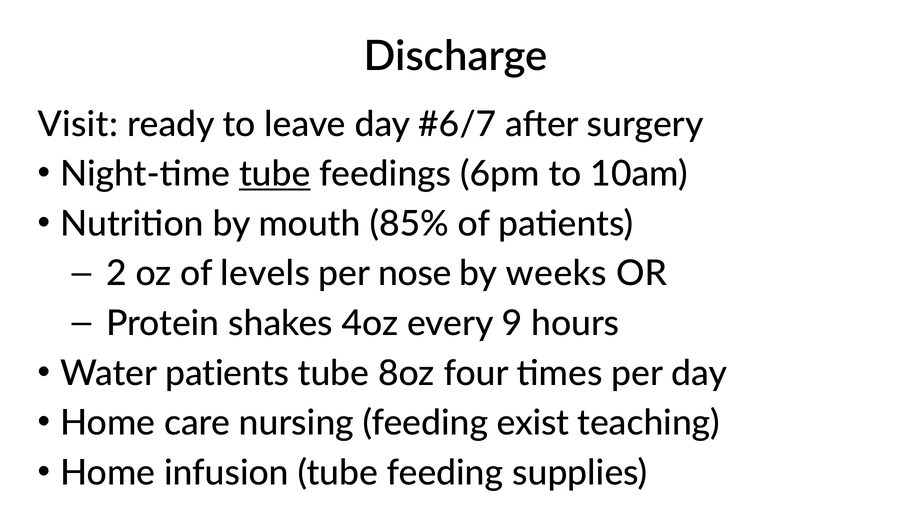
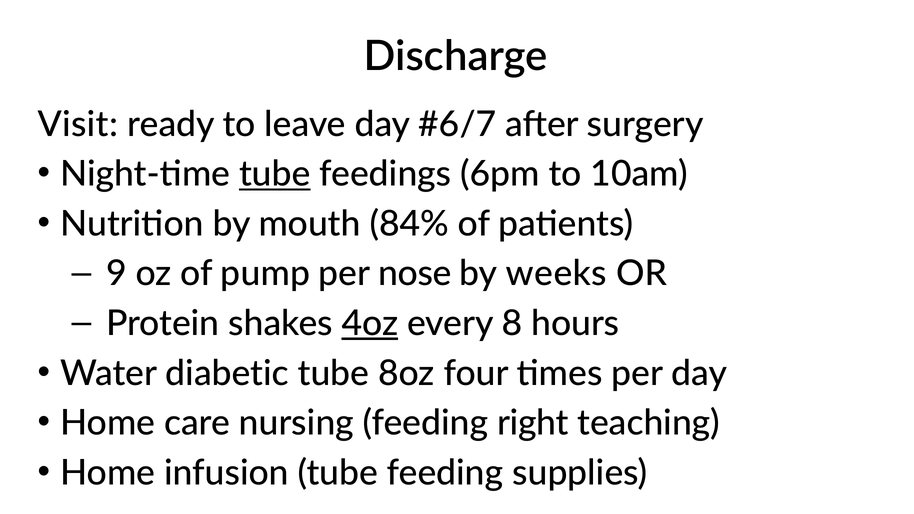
85%: 85% -> 84% (409, 224)
2: 2 -> 9 (116, 274)
levels: levels -> pump (265, 274)
4oz underline: none -> present (370, 324)
9: 9 -> 8 (512, 324)
Water patients: patients -> diabetic (227, 373)
exist: exist -> right (533, 423)
